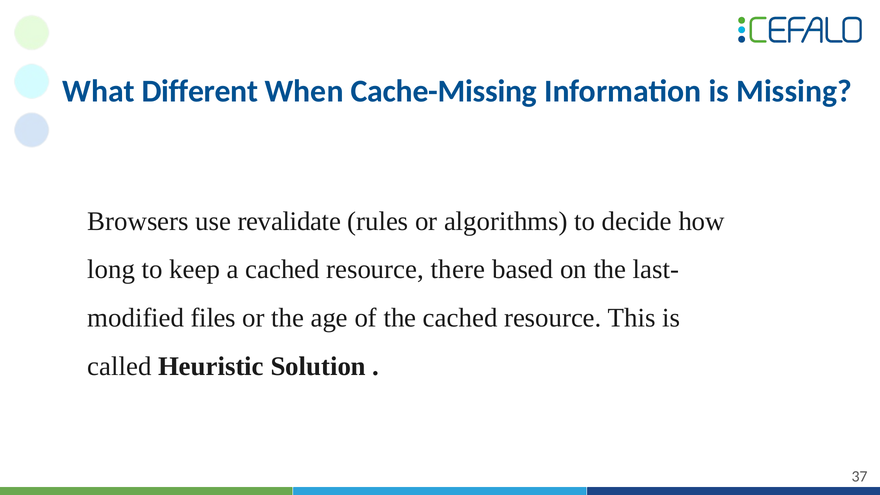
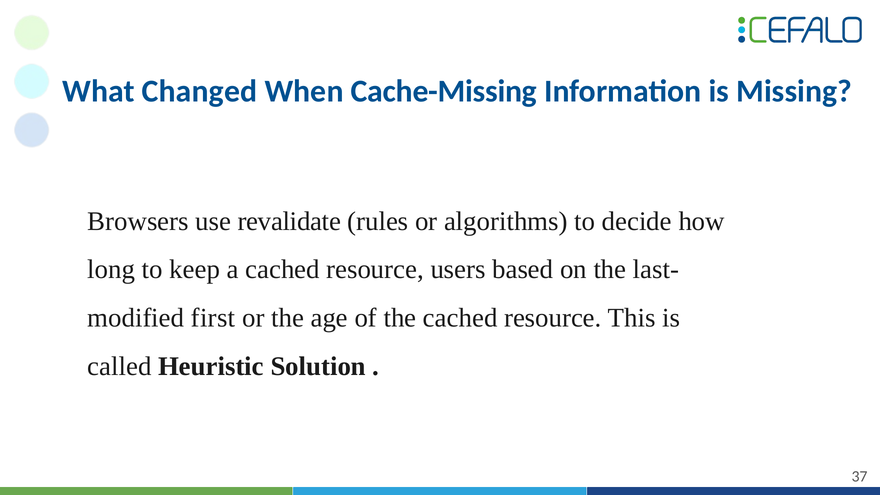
Different: Different -> Changed (200, 91)
there: there -> users (458, 270)
files: files -> first (213, 318)
